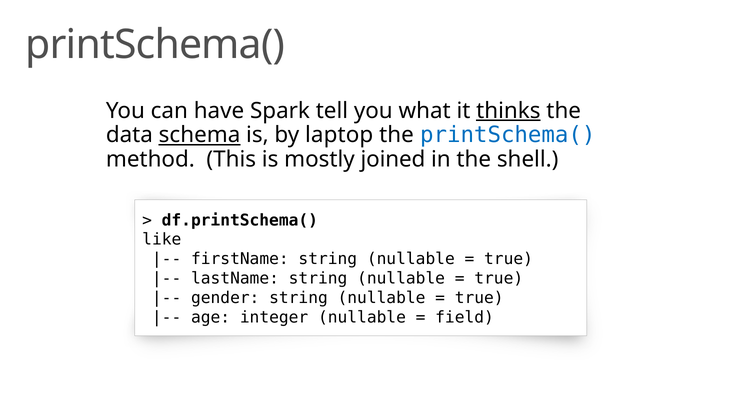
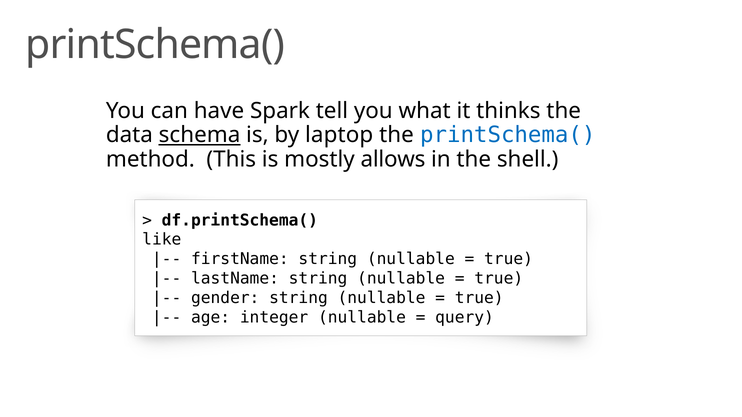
thinks underline: present -> none (508, 111)
joined: joined -> allows (393, 159)
field: field -> query (465, 318)
